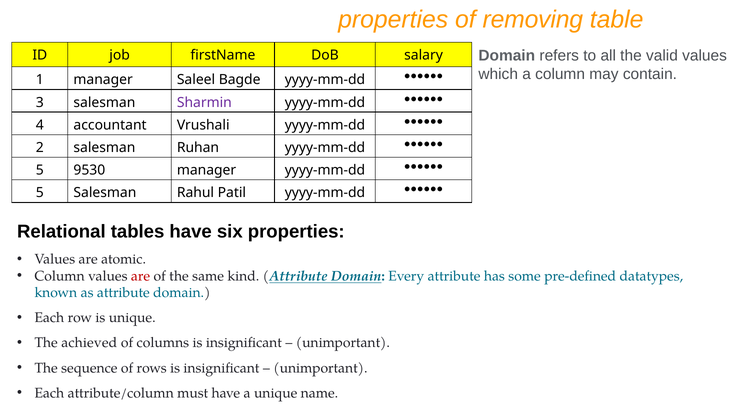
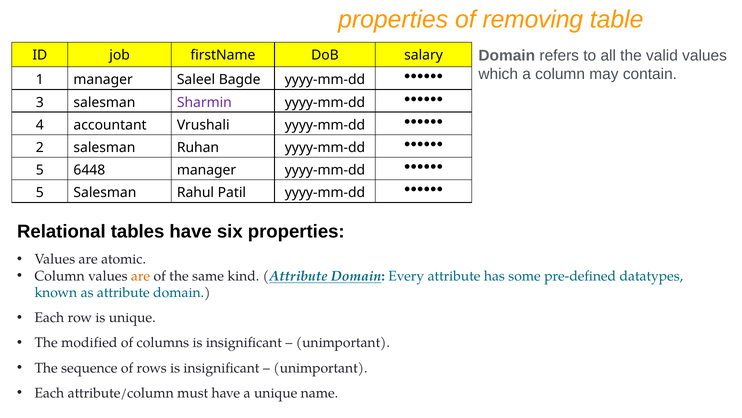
9530: 9530 -> 6448 (89, 170)
are colour: red -> orange (141, 276)
achieved: achieved -> modified (89, 342)
